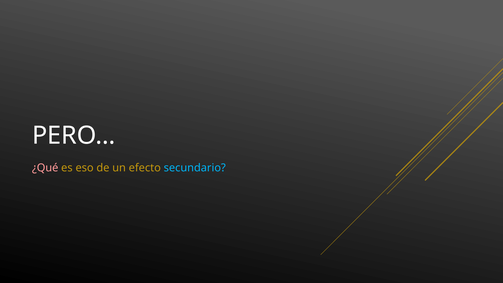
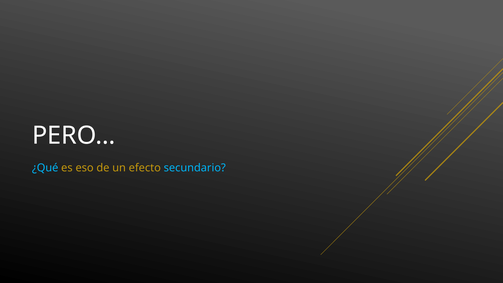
¿Qué colour: pink -> light blue (45, 168)
